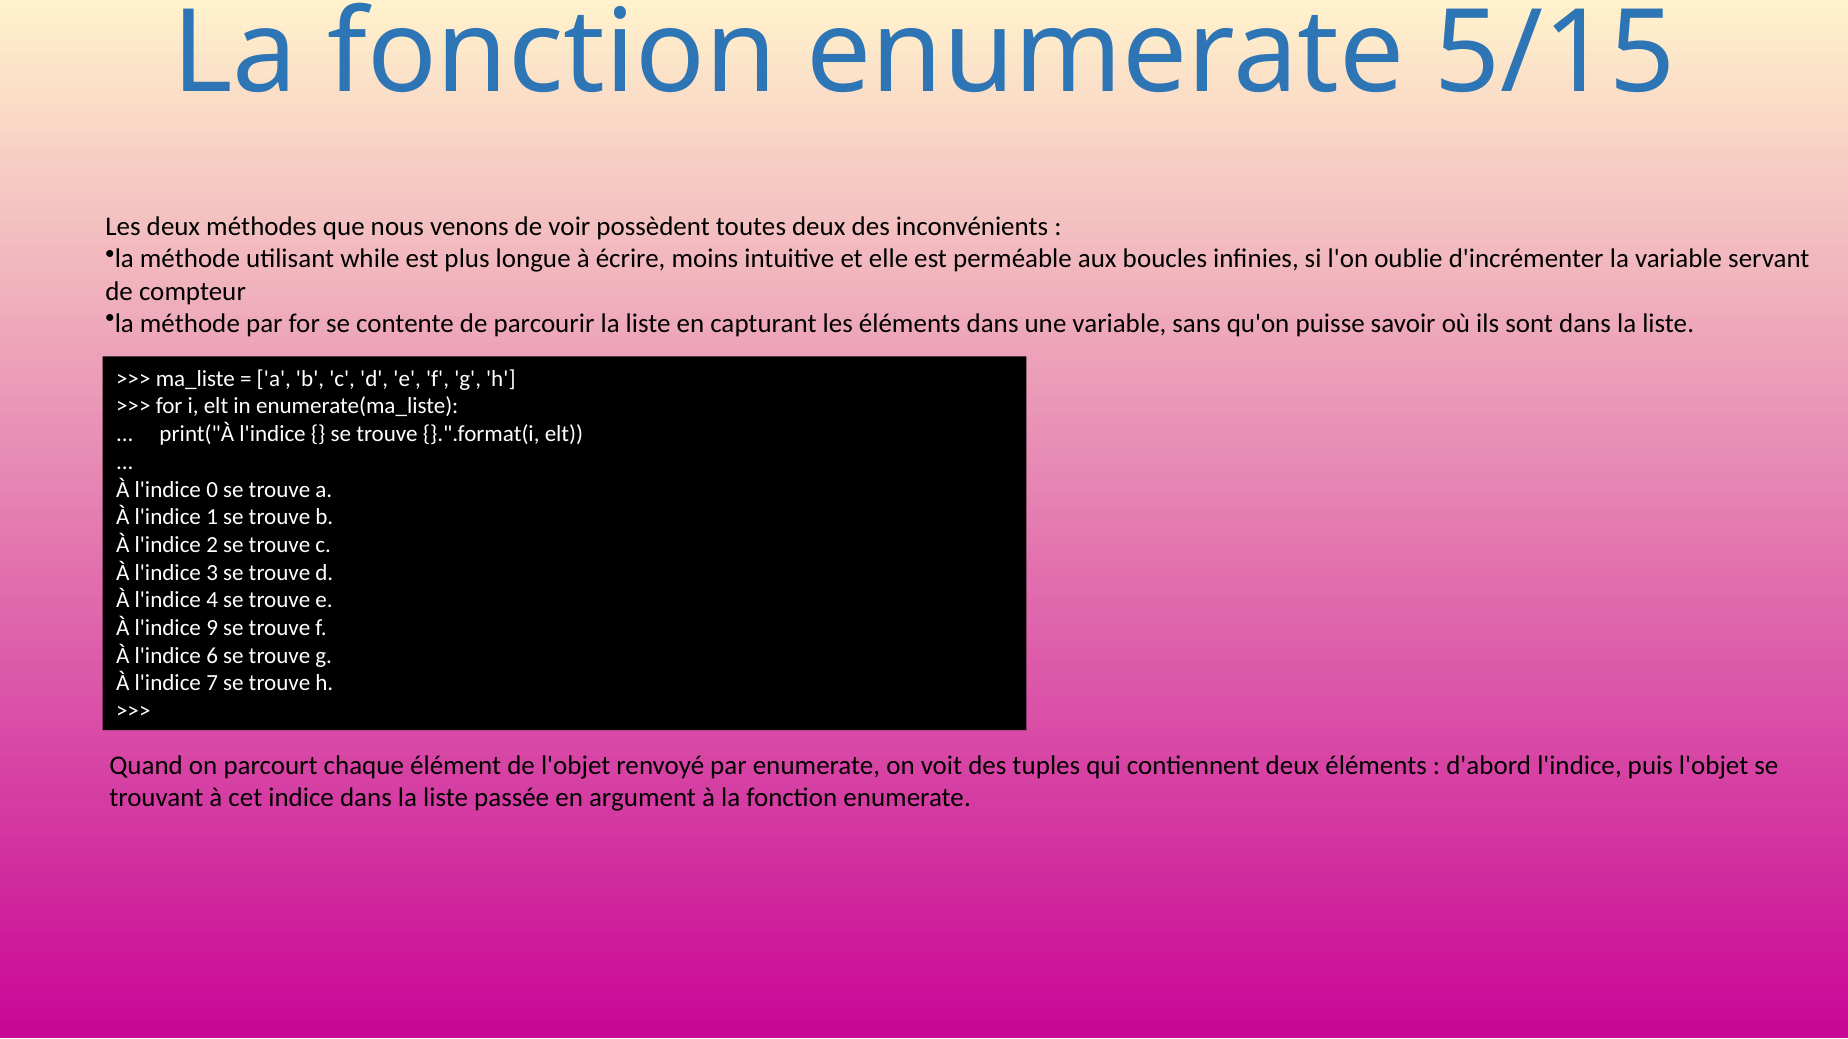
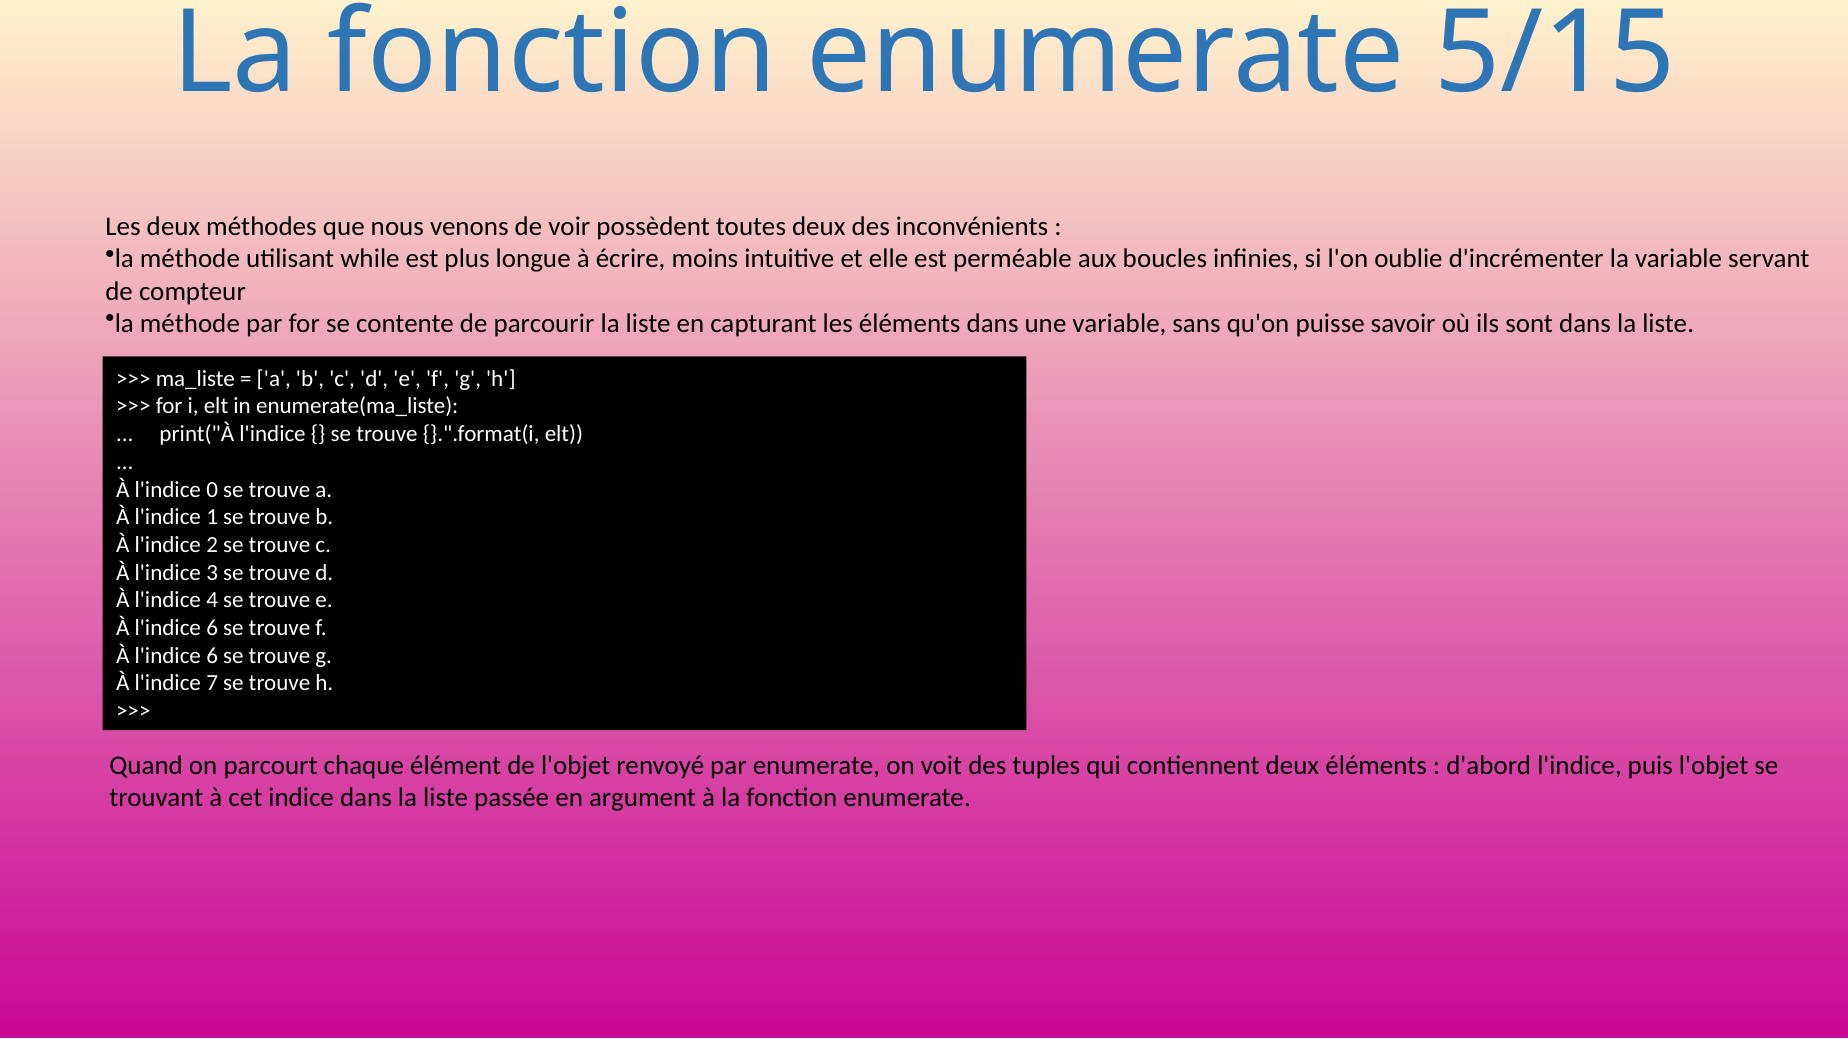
9: 9 -> 6 (212, 628)
